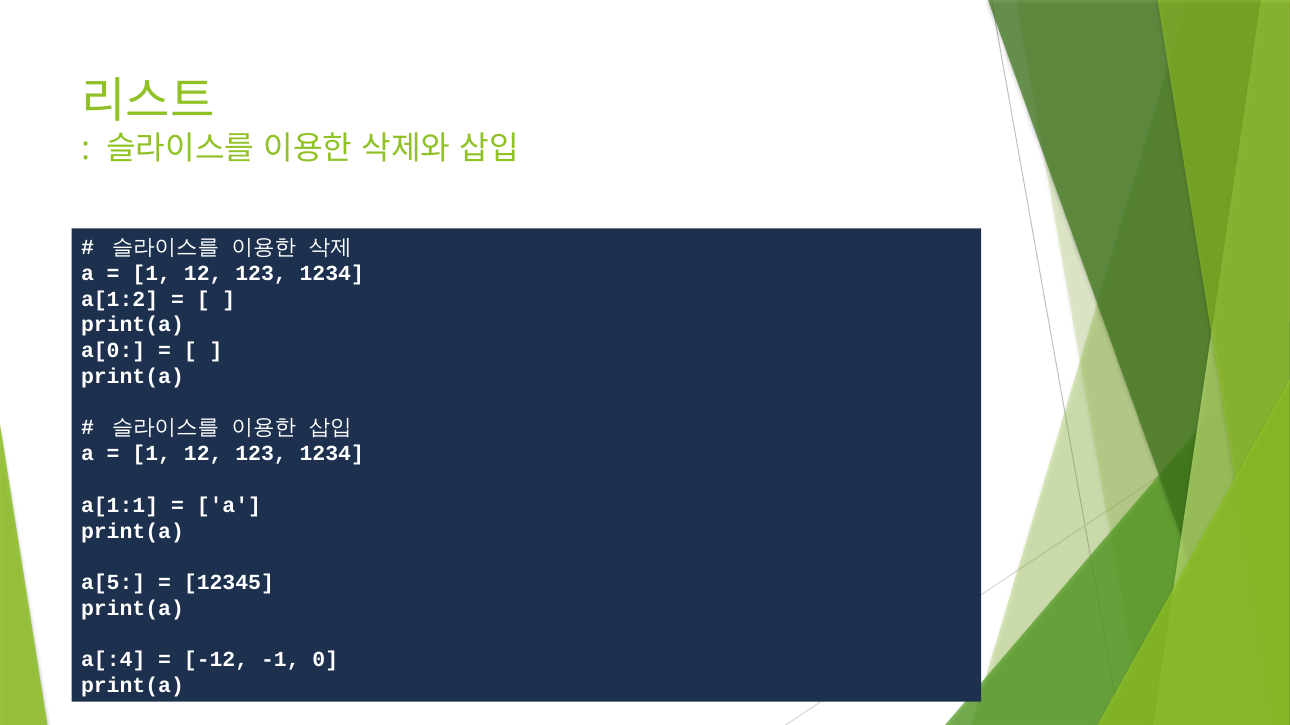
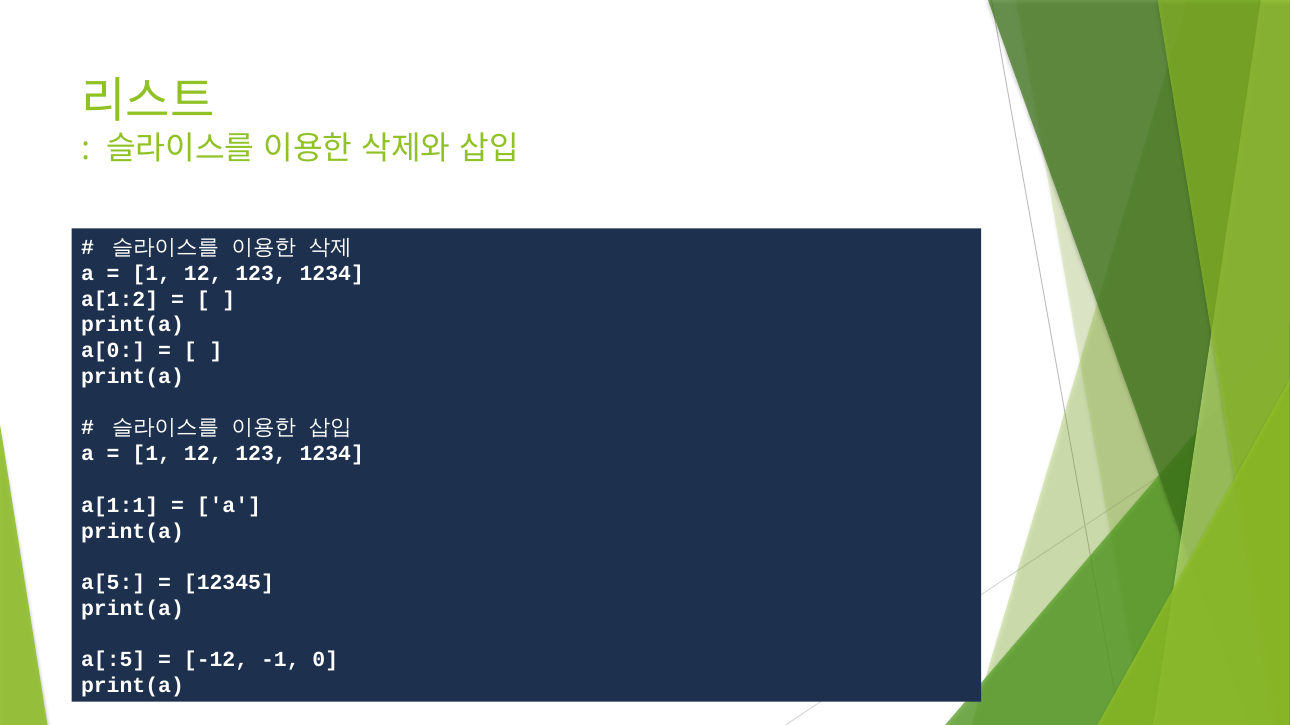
a[:4: a[:4 -> a[:5 (113, 660)
